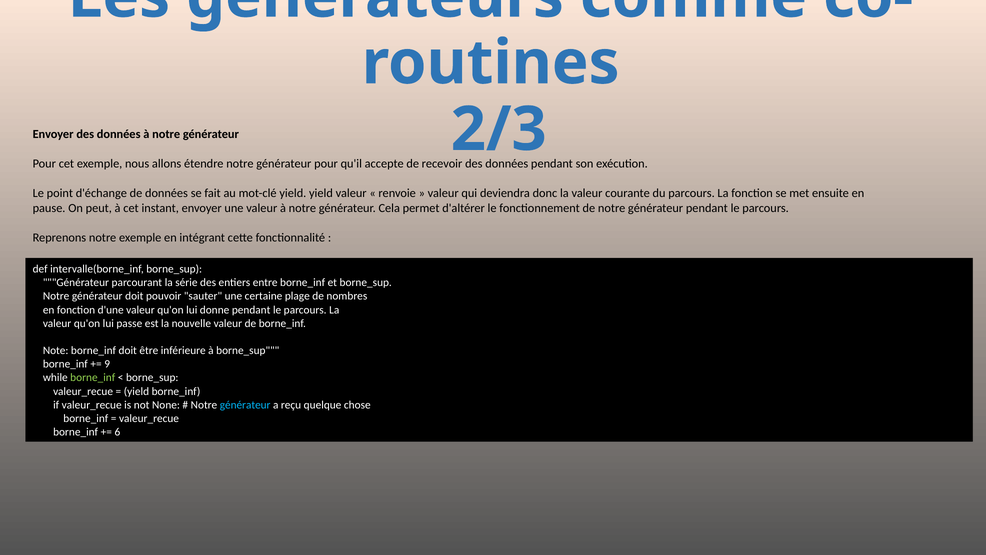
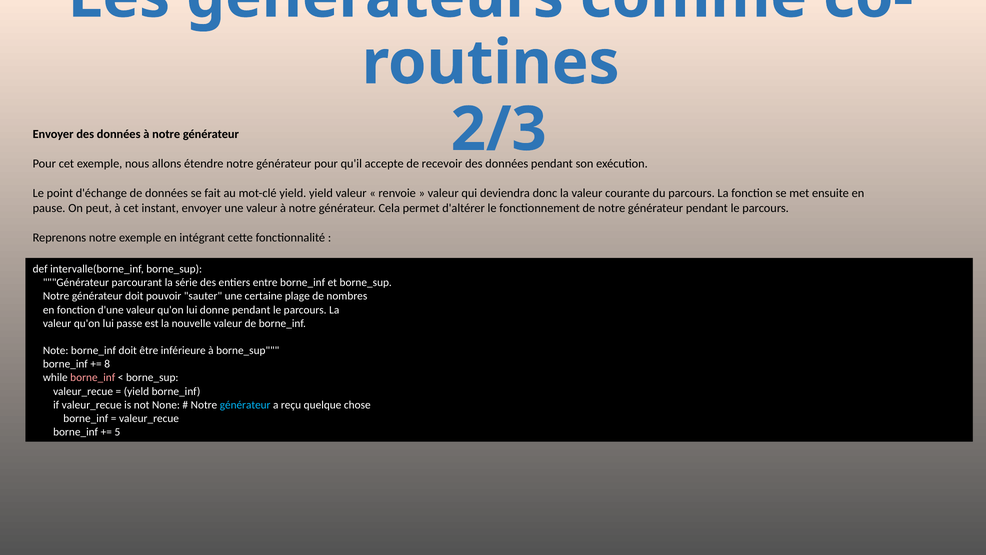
9: 9 -> 8 (107, 364)
borne_inf colour: light green -> pink (93, 377)
6: 6 -> 5 (117, 432)
